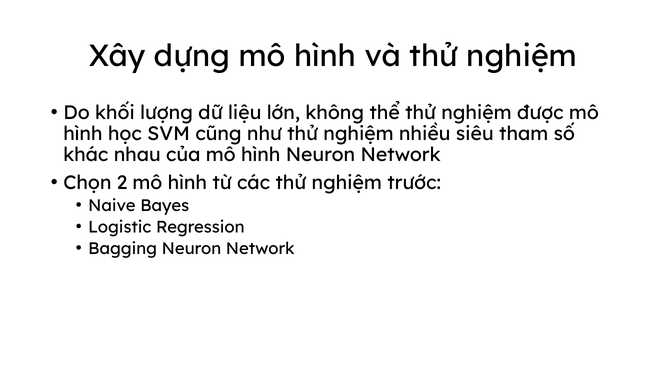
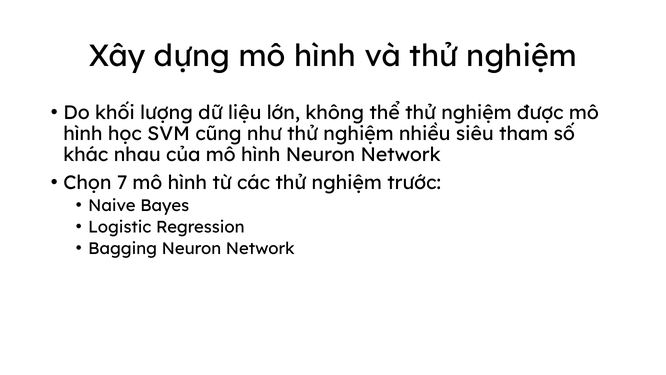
2: 2 -> 7 (122, 182)
